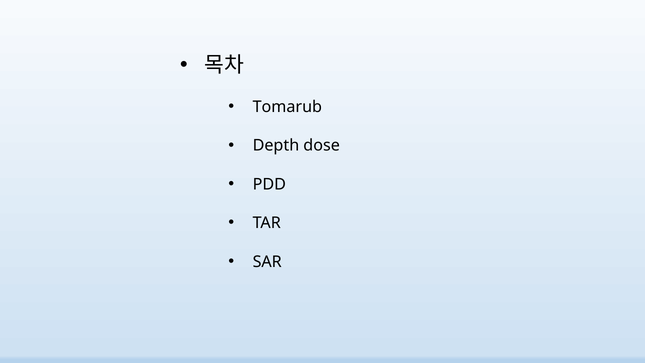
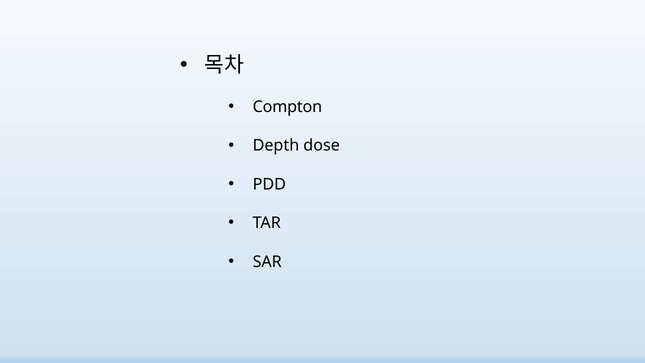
Tomarub: Tomarub -> Compton (287, 107)
